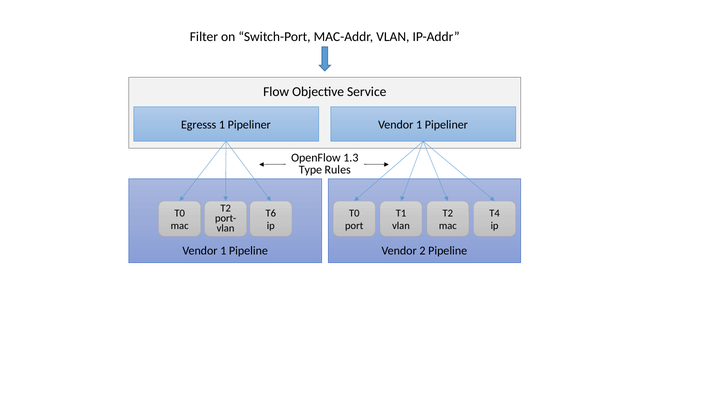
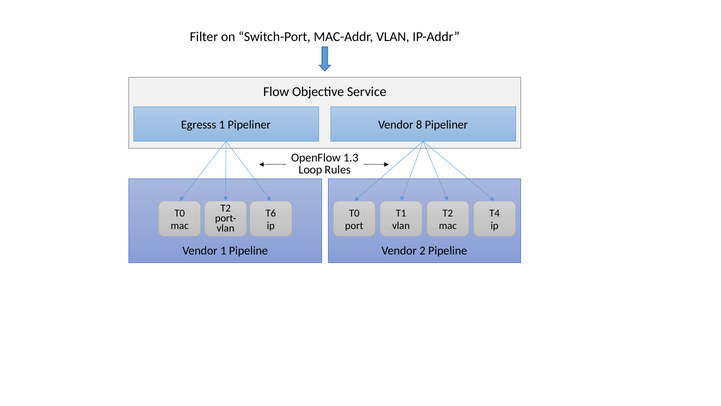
Pipeliner Vendor 1: 1 -> 8 (419, 125)
Type: Type -> Loop (310, 169)
